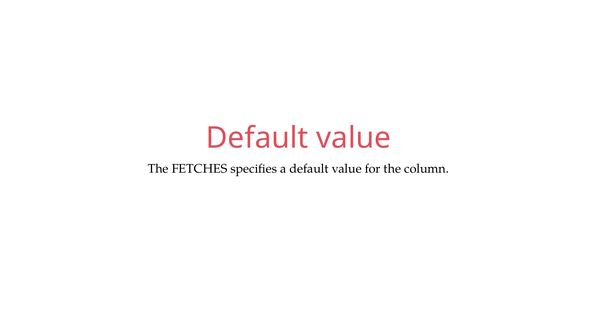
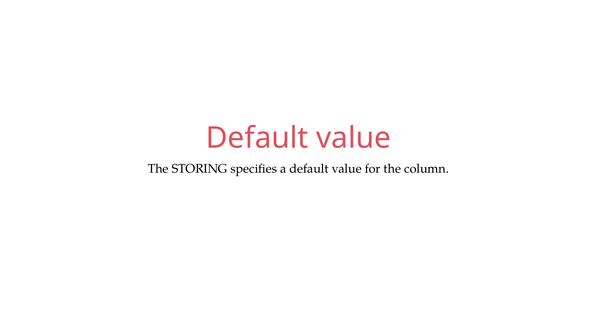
FETCHES: FETCHES -> STORING (200, 169)
